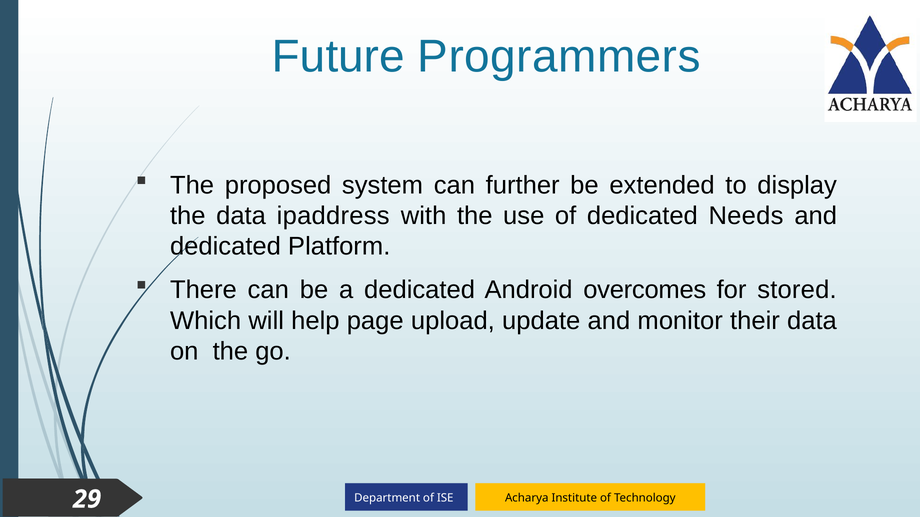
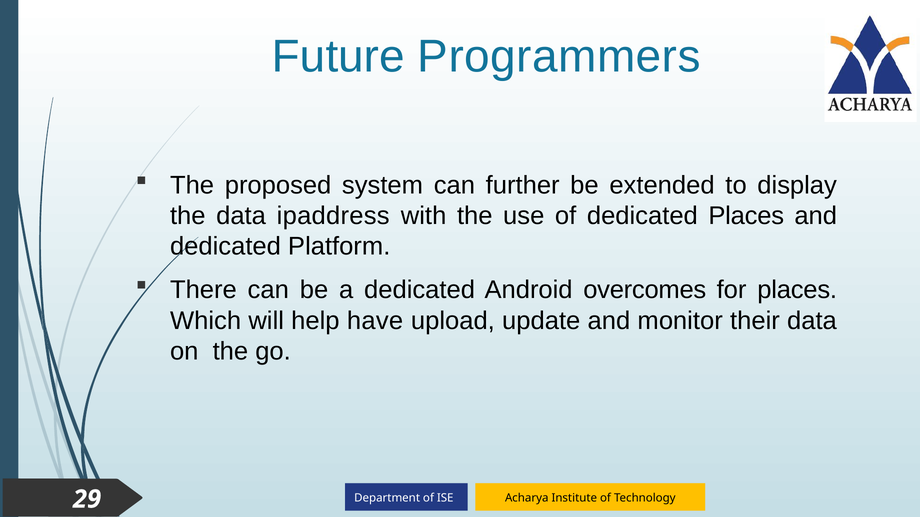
dedicated Needs: Needs -> Places (746, 216)
for stored: stored -> places (797, 290)
page: page -> have (375, 321)
